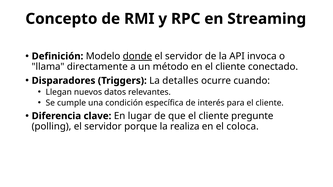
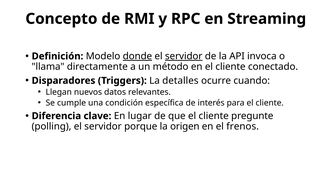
servidor underline: none -> present (184, 56)
realiza: realiza -> origen (185, 127)
coloca: coloca -> frenos (243, 127)
